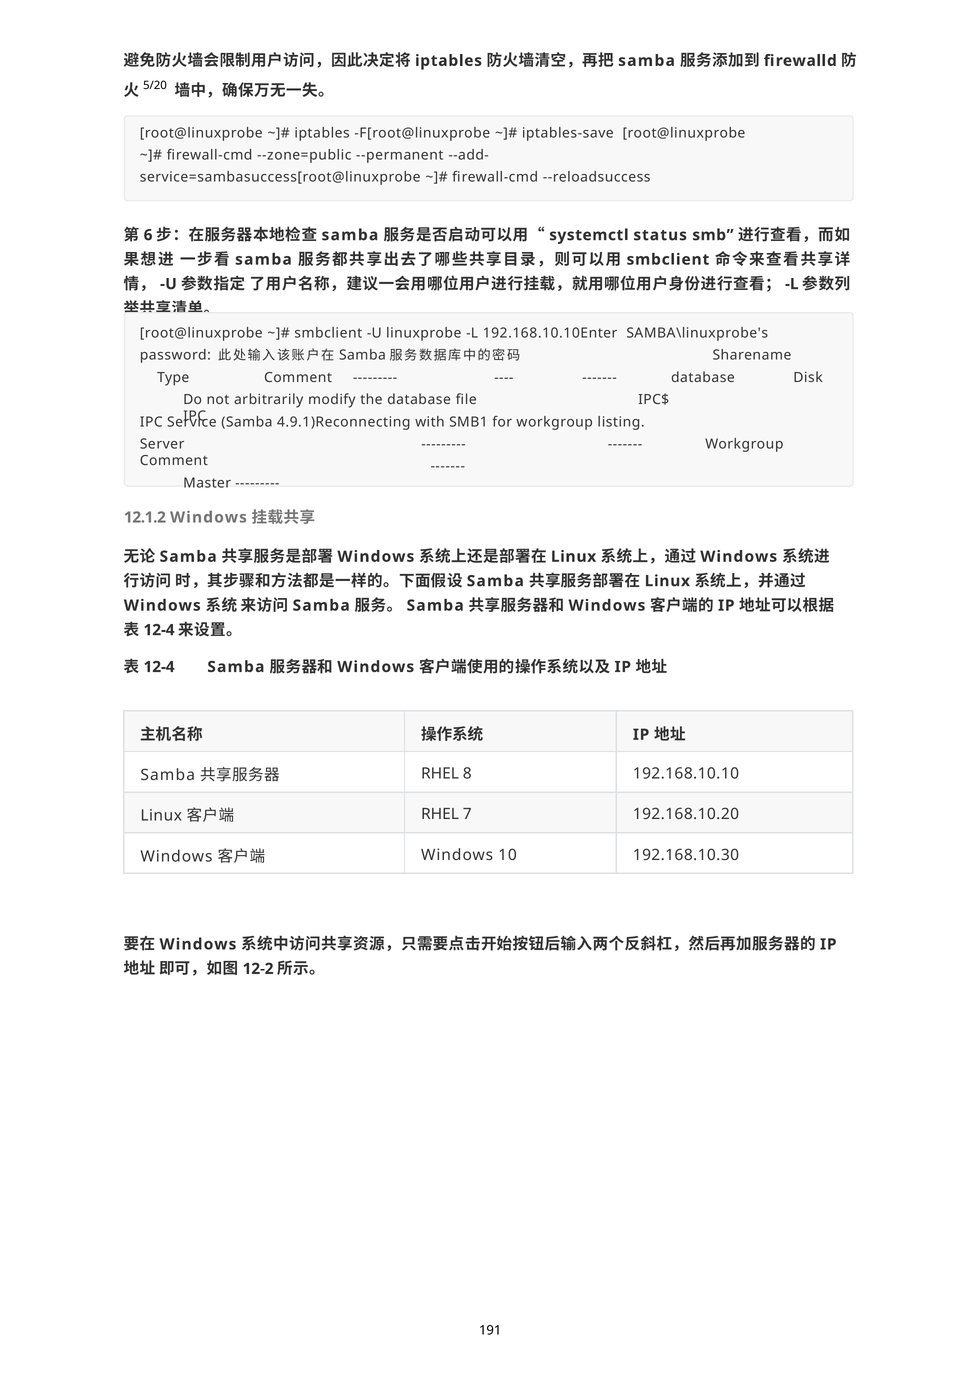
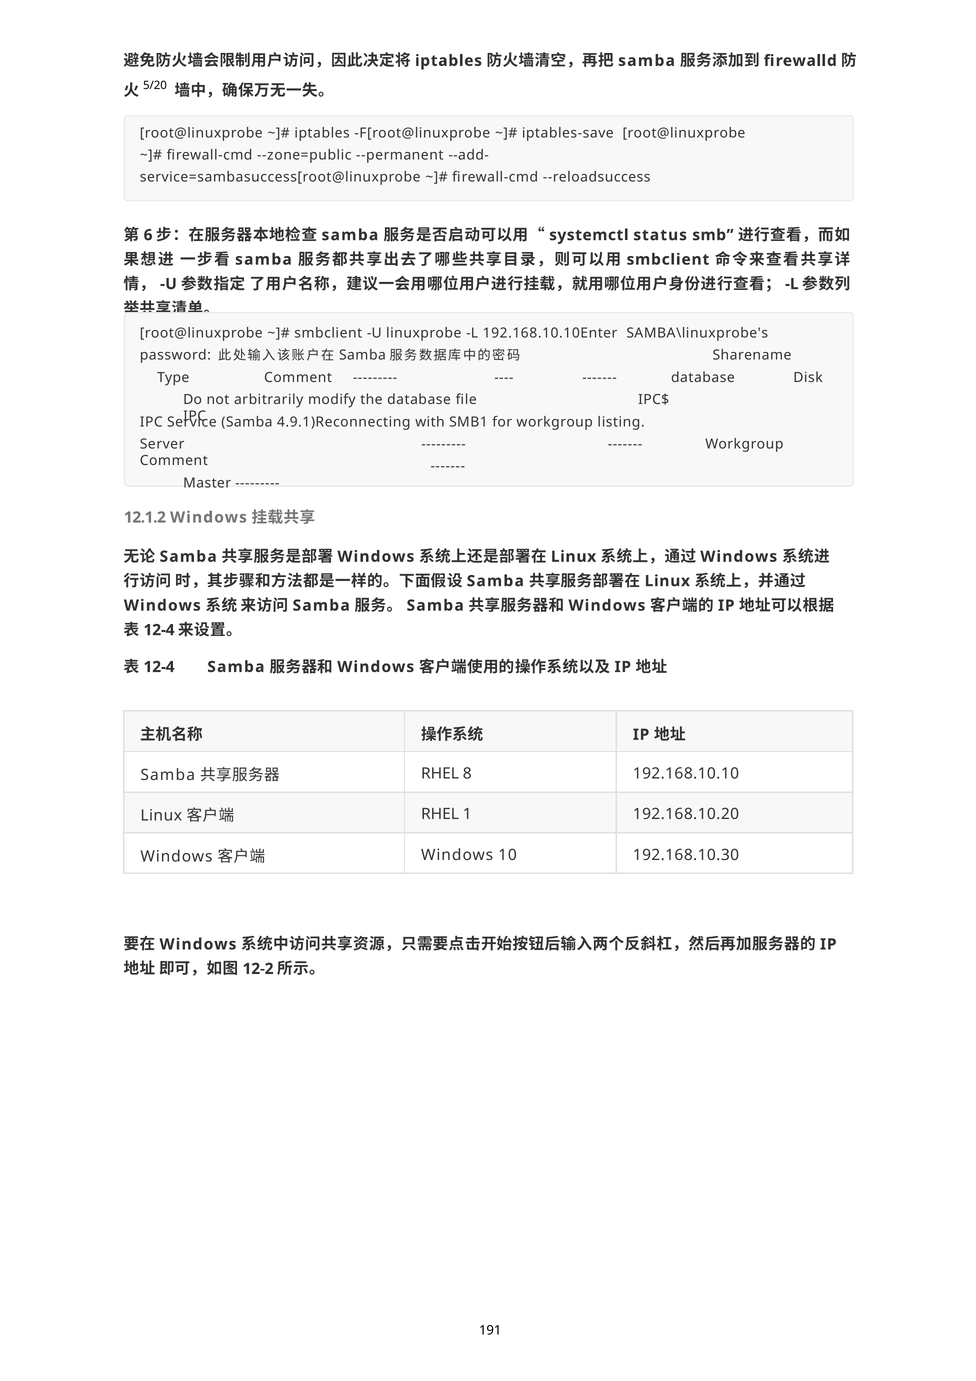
7: 7 -> 1 (467, 814)
